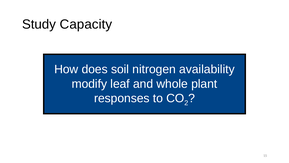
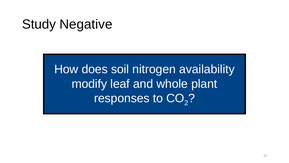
Capacity: Capacity -> Negative (86, 24)
